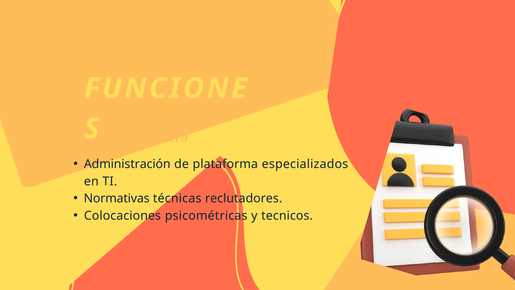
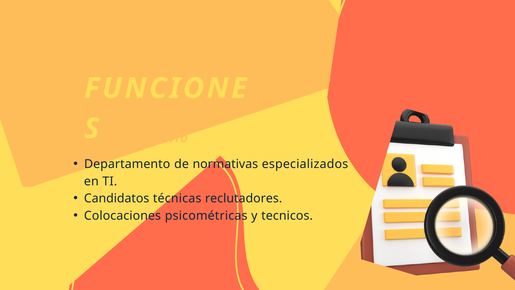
Administración: Administración -> Departamento (127, 164)
plataforma: plataforma -> normativas (225, 164)
Normativas: Normativas -> Candidatos (117, 198)
